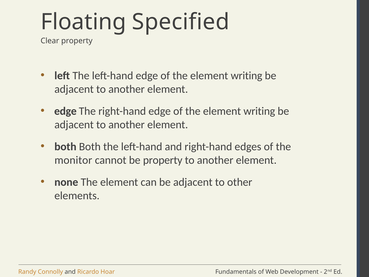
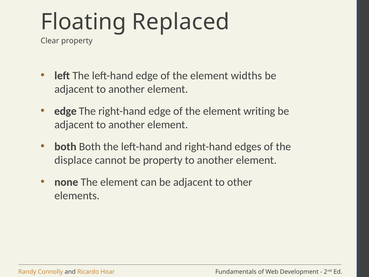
Specified: Specified -> Replaced (181, 22)
writing: writing -> widths (246, 76)
monitor: monitor -> displace (73, 160)
